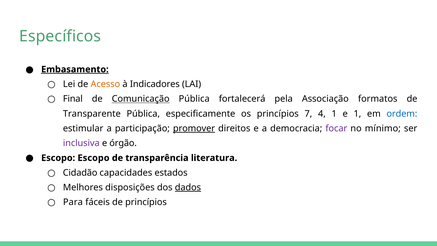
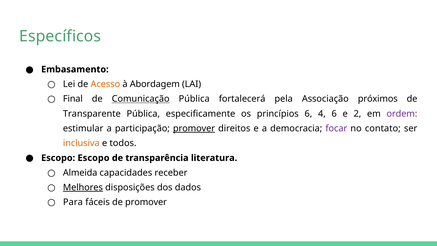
Embasamento underline: present -> none (75, 69)
Indicadores: Indicadores -> Abordagem (155, 84)
formatos: formatos -> próximos (378, 99)
princípios 7: 7 -> 6 (308, 114)
4 1: 1 -> 6 (334, 114)
e 1: 1 -> 2 (357, 114)
ordem colour: blue -> purple (402, 114)
mínimo: mínimo -> contato (383, 128)
inclusiva colour: purple -> orange (81, 143)
órgão: órgão -> todos (123, 143)
Cidadão: Cidadão -> Almeida (80, 173)
estados: estados -> receber (171, 173)
Melhores underline: none -> present (83, 187)
dados underline: present -> none (188, 187)
de princípios: princípios -> promover (146, 202)
